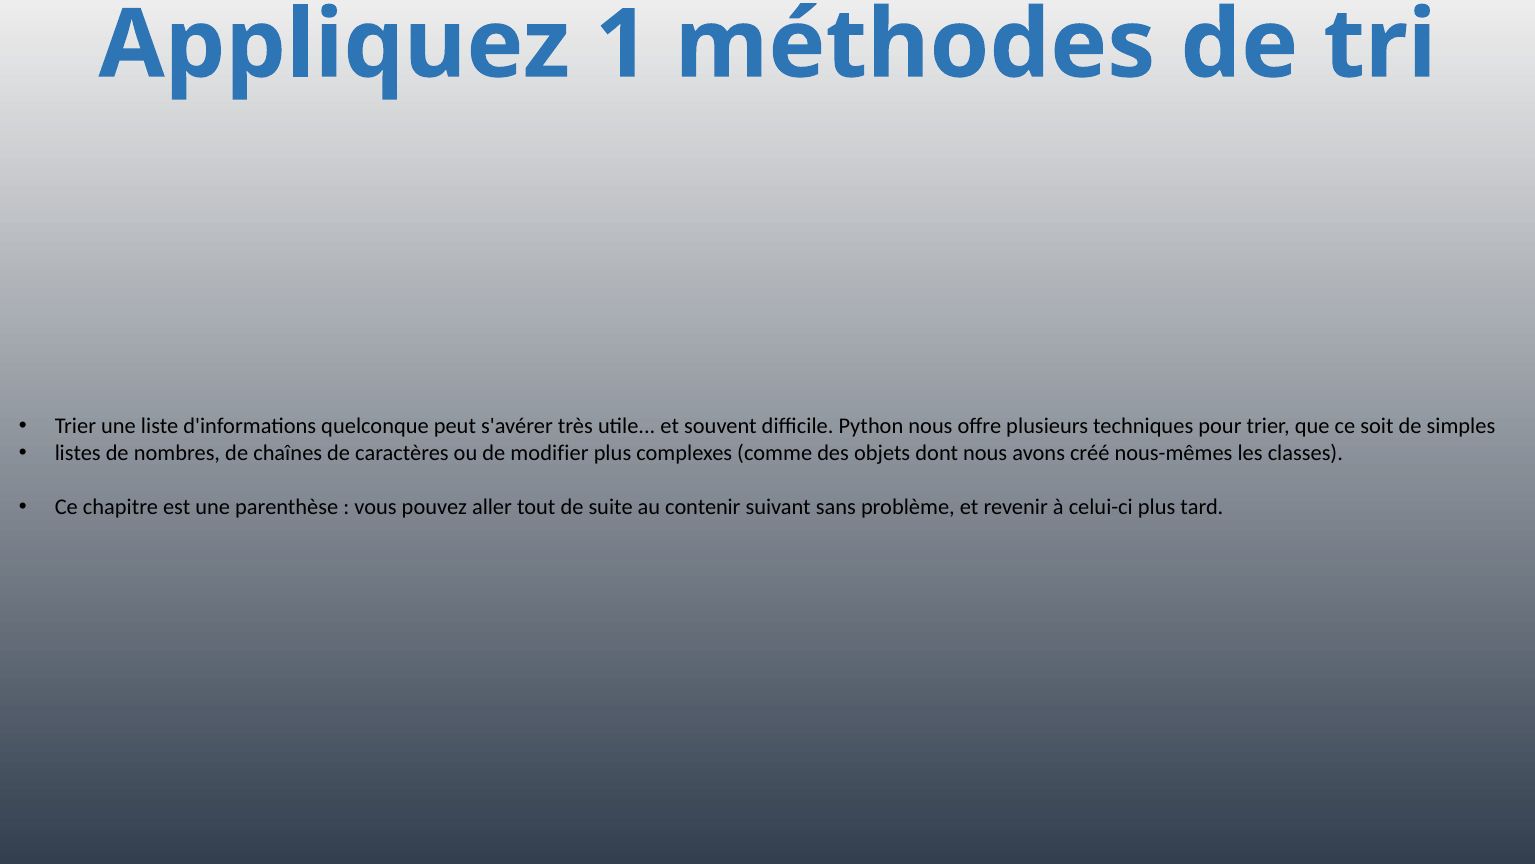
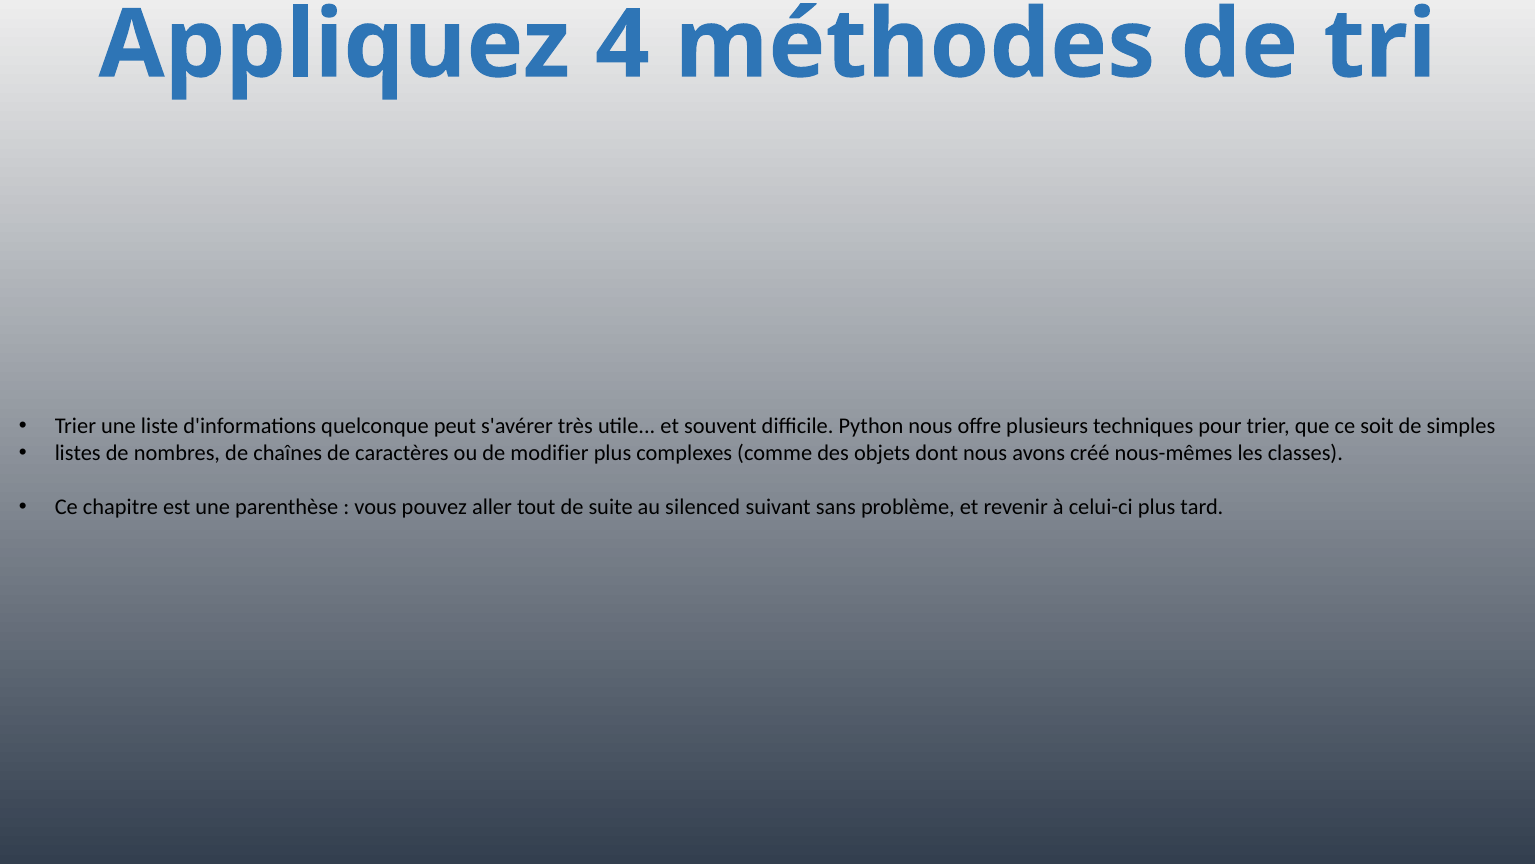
1: 1 -> 4 (622, 45)
contenir: contenir -> silenced (703, 507)
